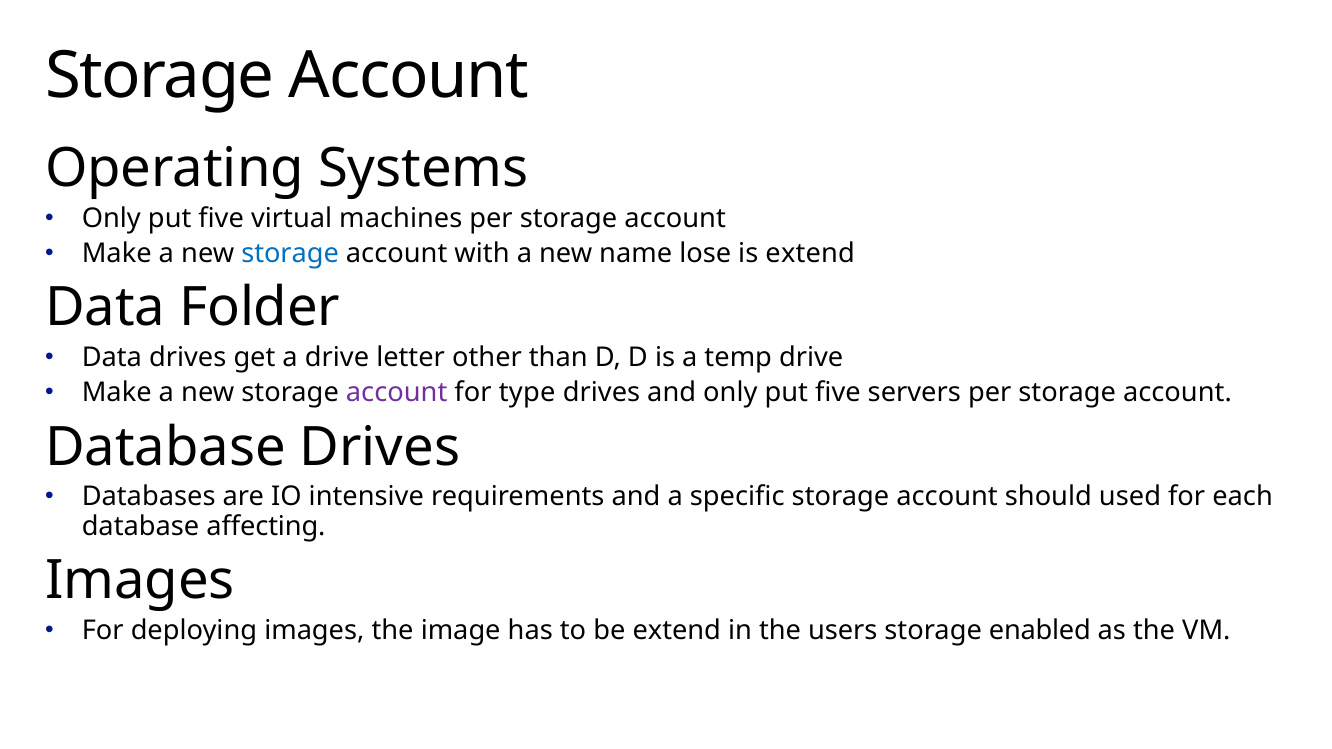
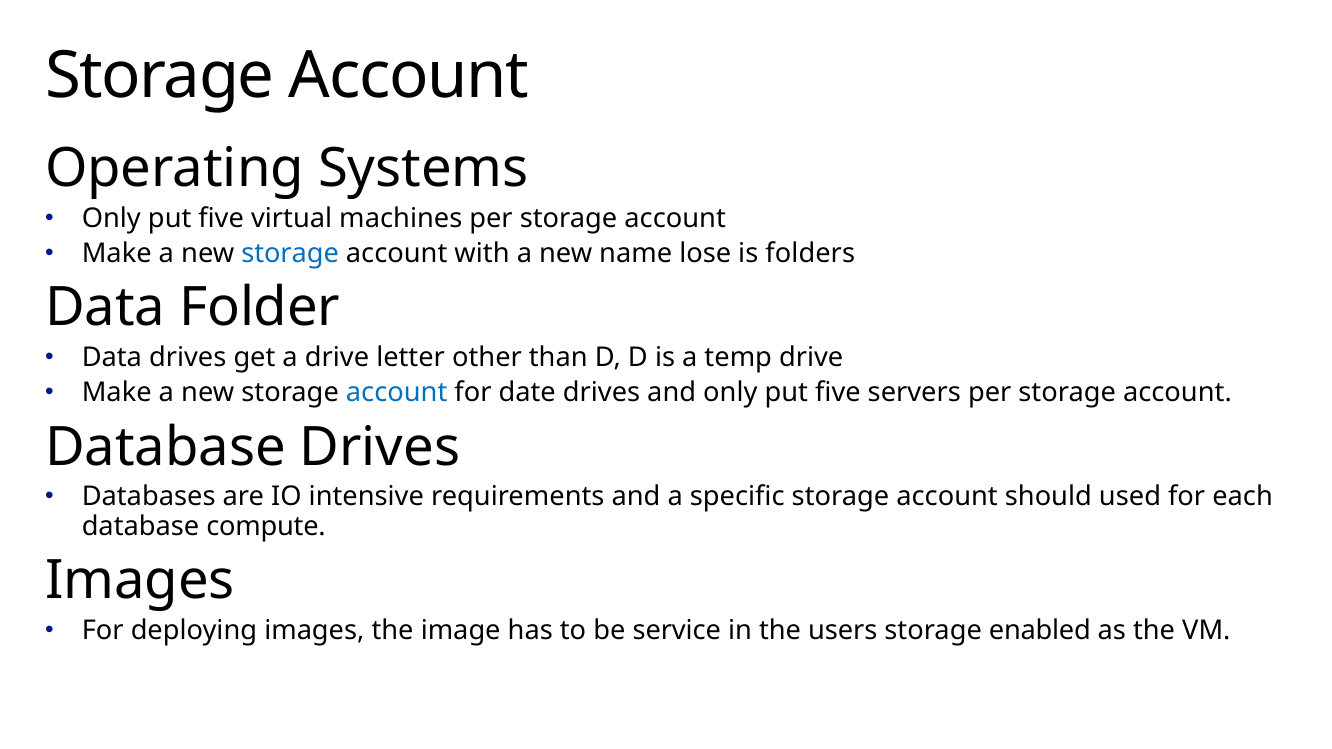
is extend: extend -> folders (810, 253)
account colour: purple -> blue (397, 393)
type: type -> date (527, 393)
affecting: affecting -> compute (266, 526)
be extend: extend -> service (677, 631)
